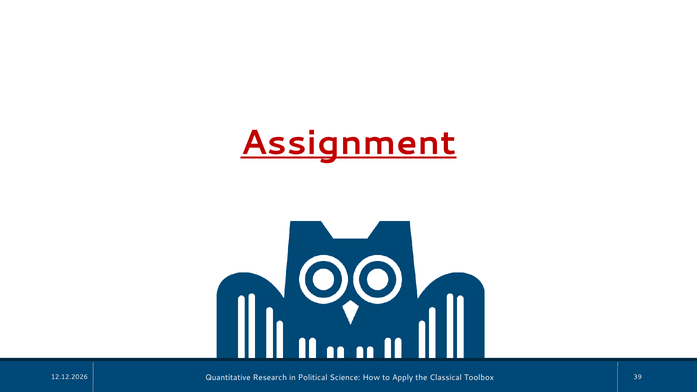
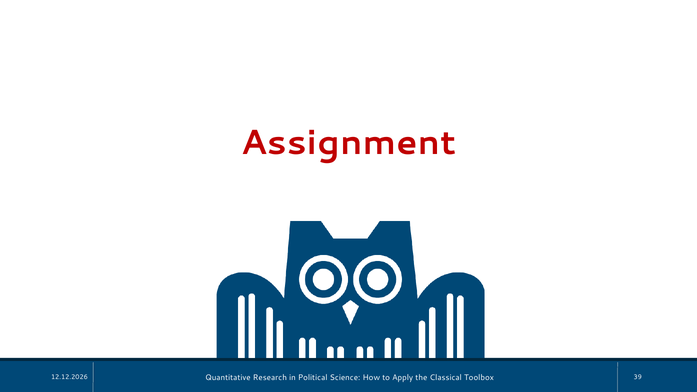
Assignment underline: present -> none (348, 143)
